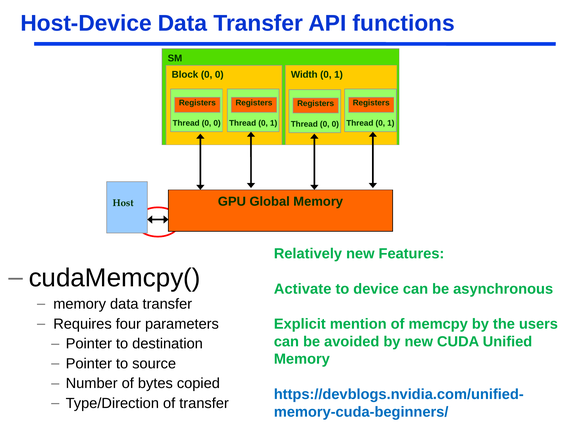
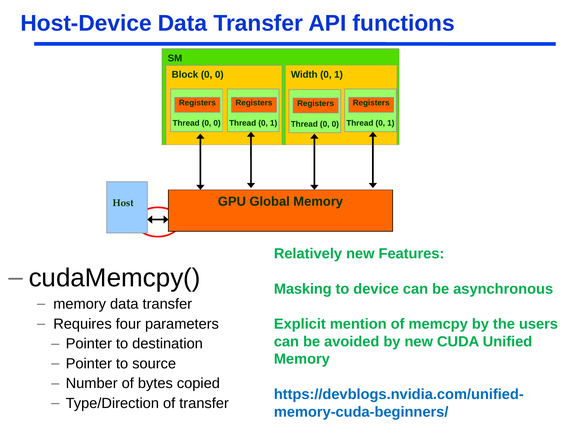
Activate: Activate -> Masking (303, 289)
